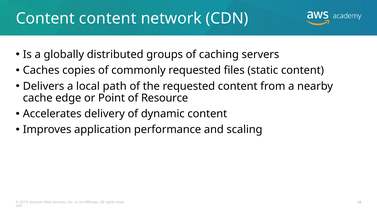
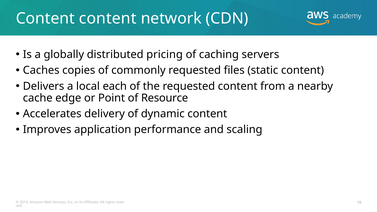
groups: groups -> pricing (165, 55)
path: path -> each (115, 86)
